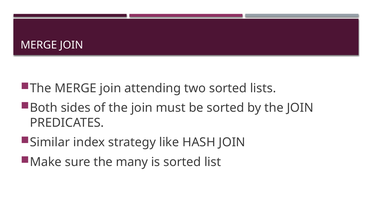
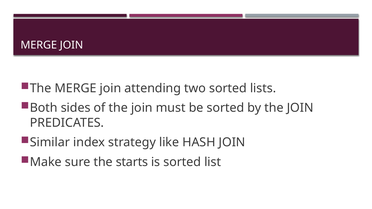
many: many -> starts (132, 162)
